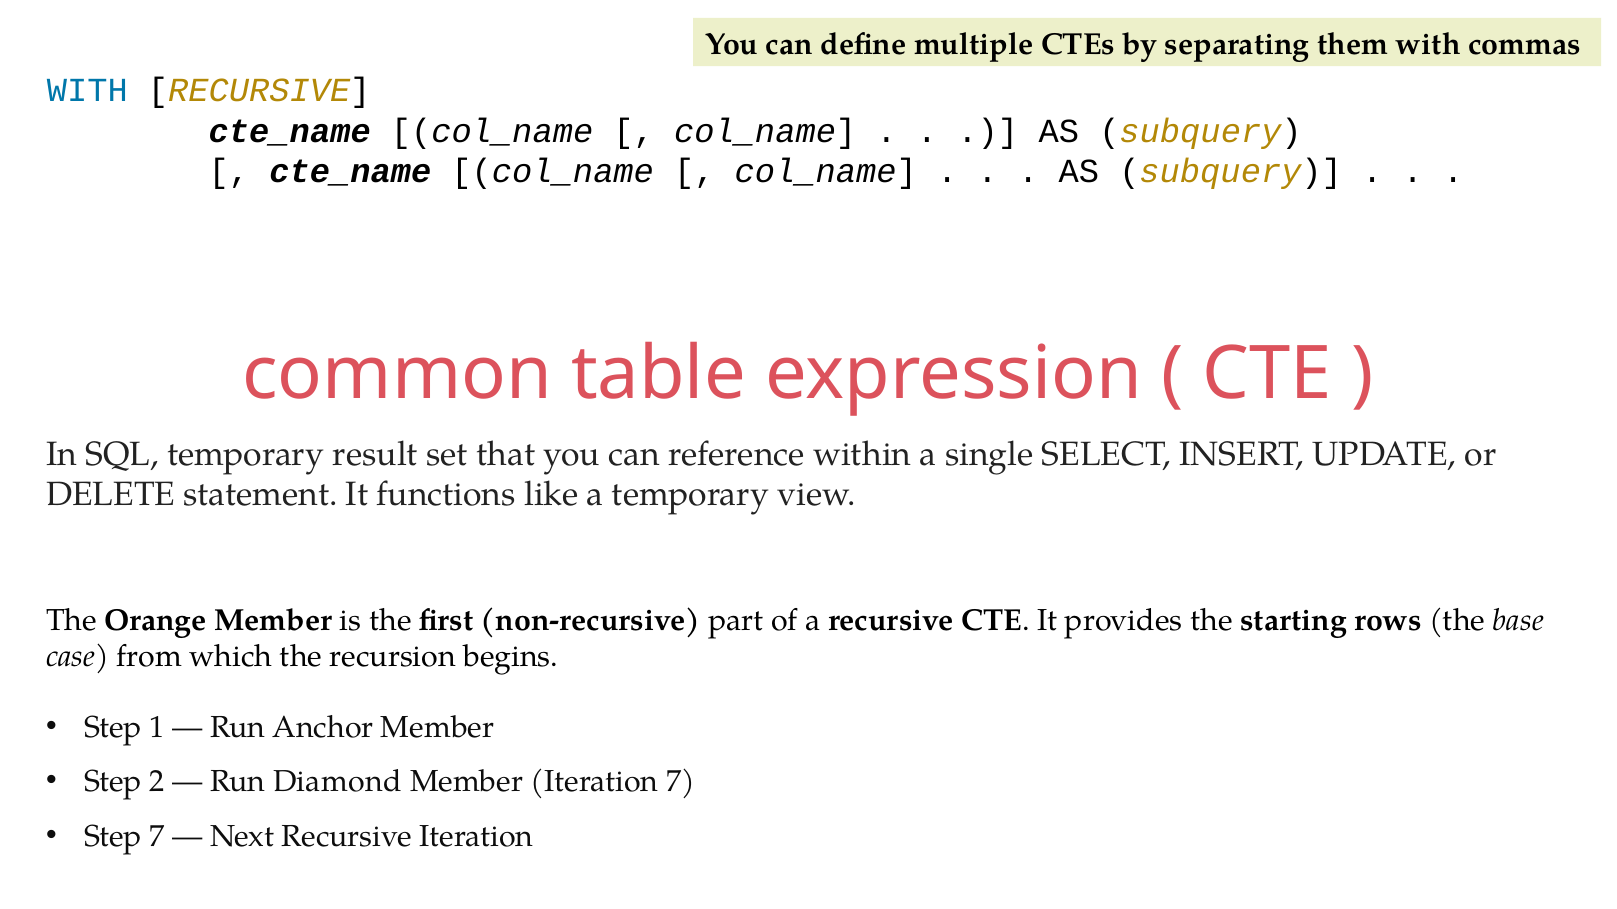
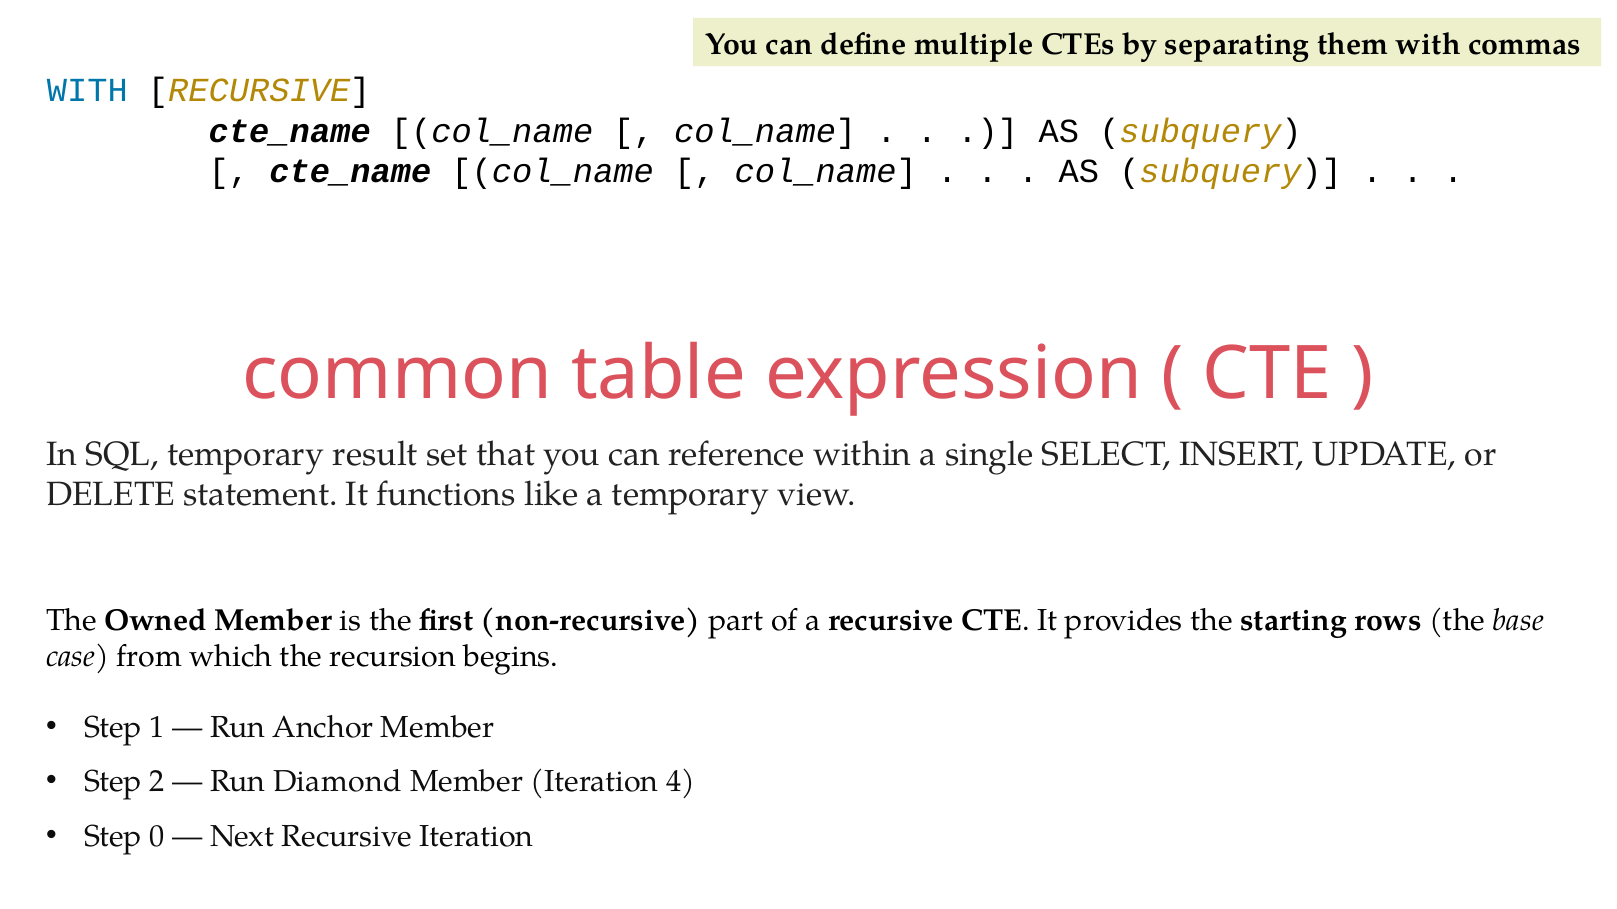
Orange: Orange -> Owned (156, 620)
Iteration 7: 7 -> 4 (681, 782)
Step 7: 7 -> 0 (157, 837)
